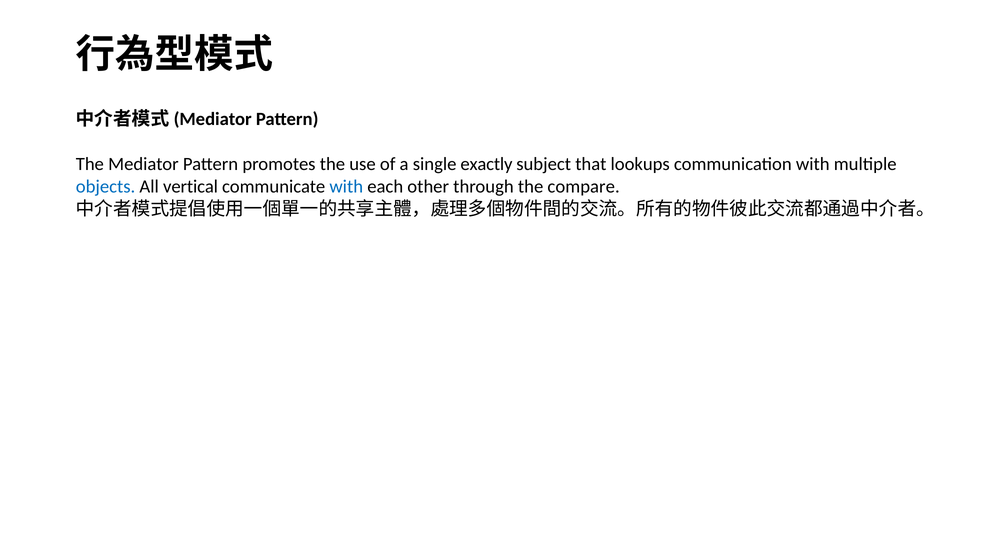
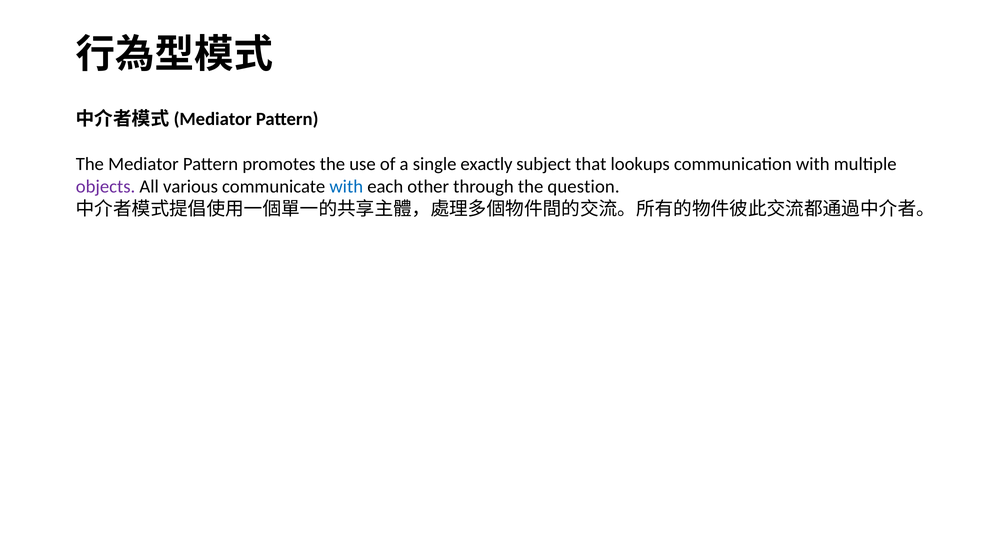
objects colour: blue -> purple (106, 187)
vertical: vertical -> various (191, 187)
compare: compare -> question (584, 187)
